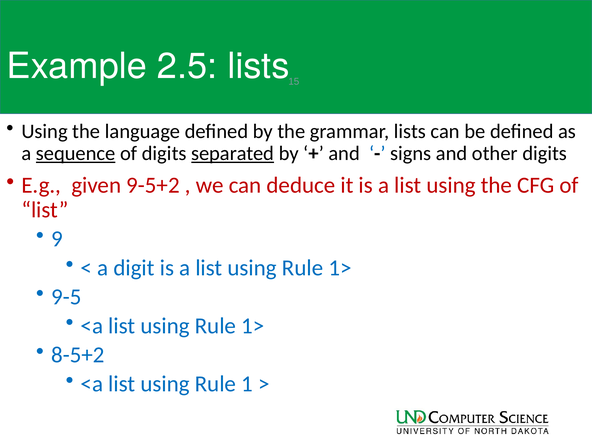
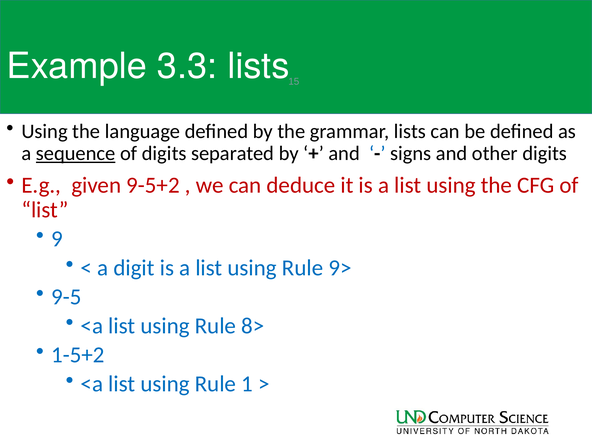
2.5: 2.5 -> 3.3 (187, 66)
separated underline: present -> none (233, 153)
1>: 1> -> 9> (340, 268)
1>: 1> -> 8> (253, 326)
8-5+2: 8-5+2 -> 1-5+2 (78, 355)
